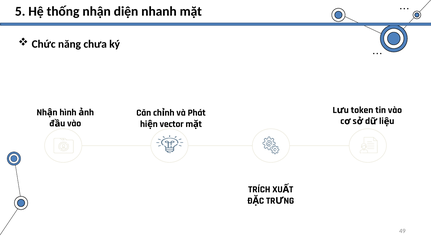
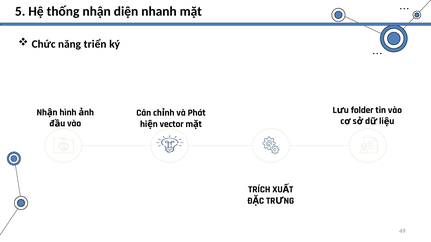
chưa: chưa -> triển (95, 44)
token: token -> folder (362, 110)
